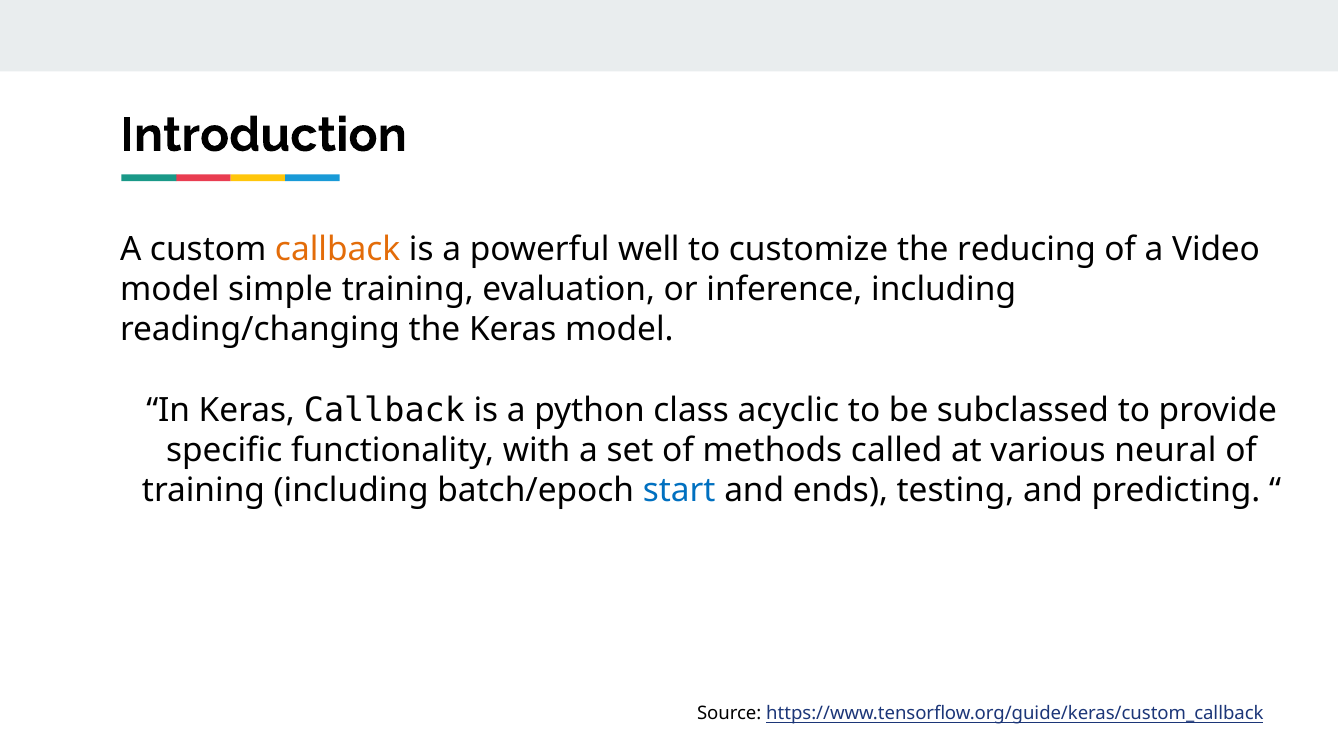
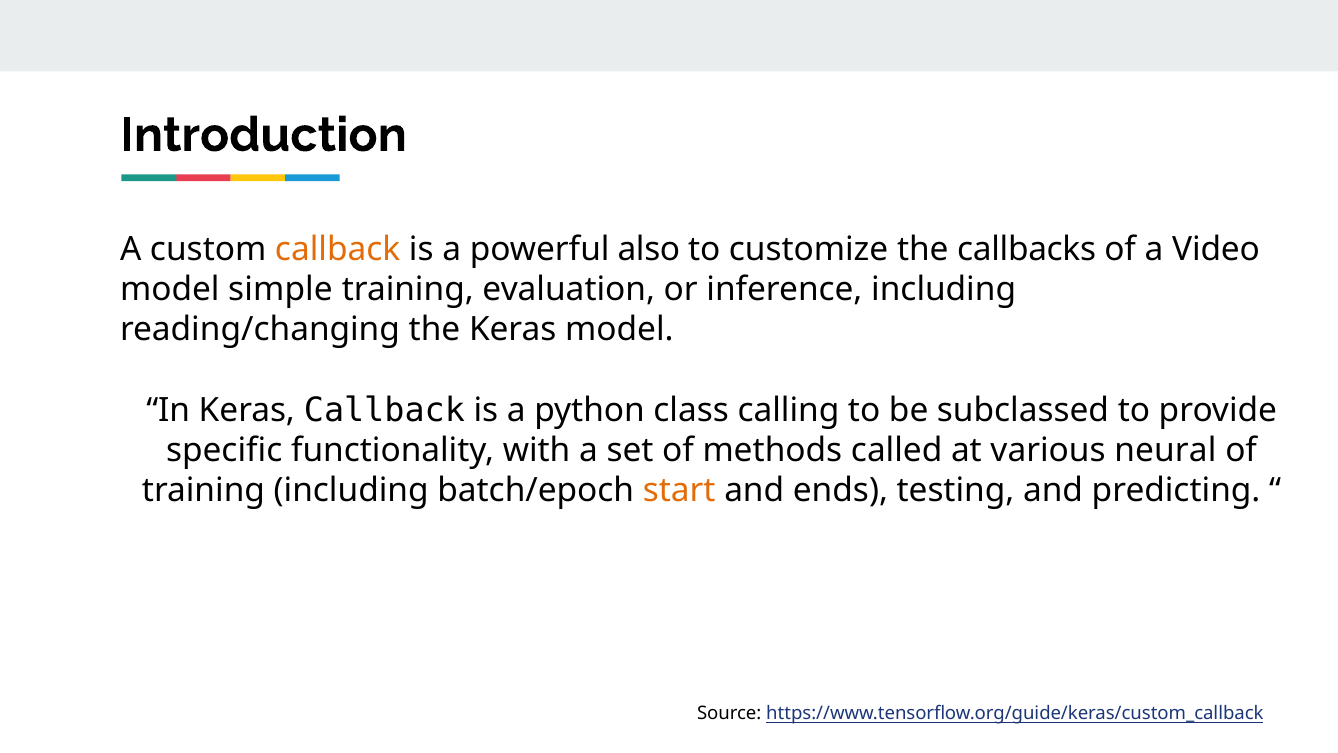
well: well -> also (649, 249)
reducing: reducing -> callbacks (1027, 249)
acyclic: acyclic -> calling (788, 410)
start colour: blue -> orange (679, 490)
